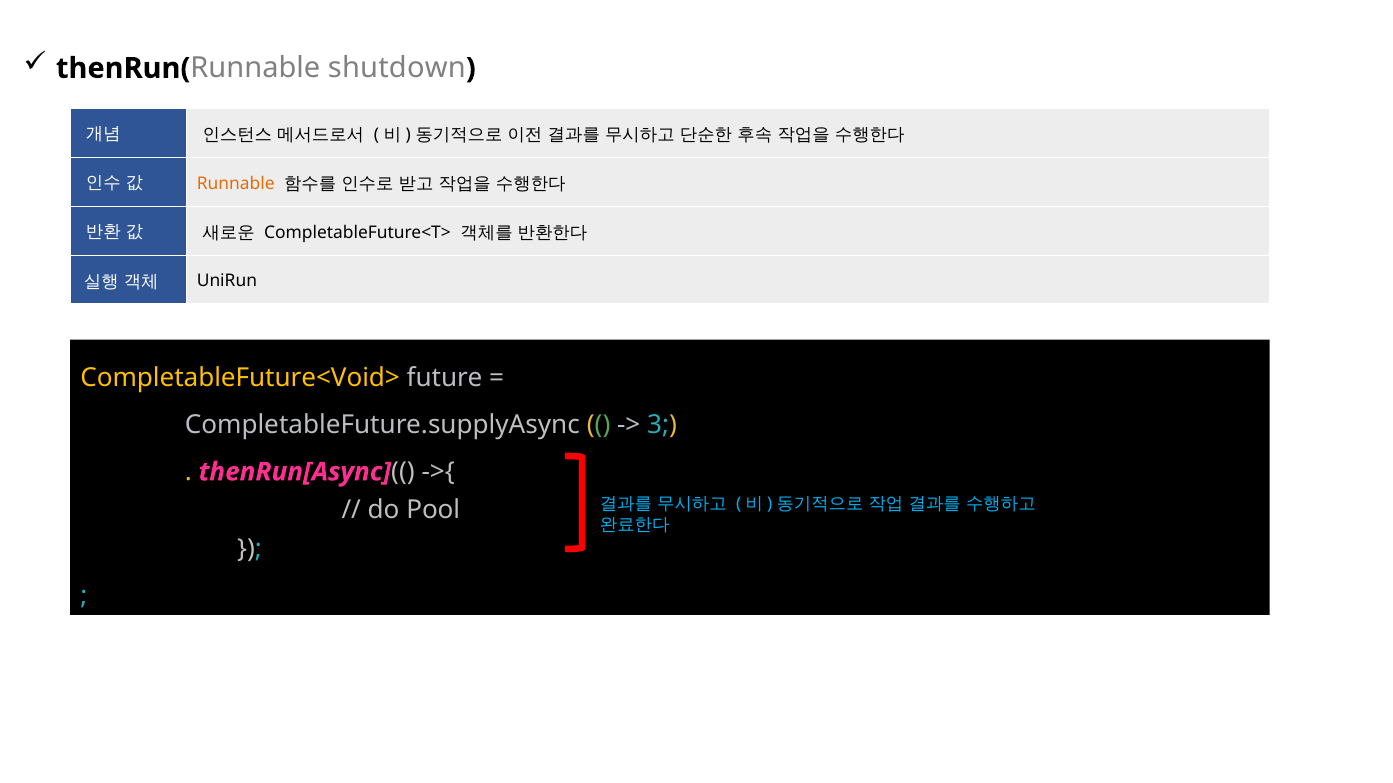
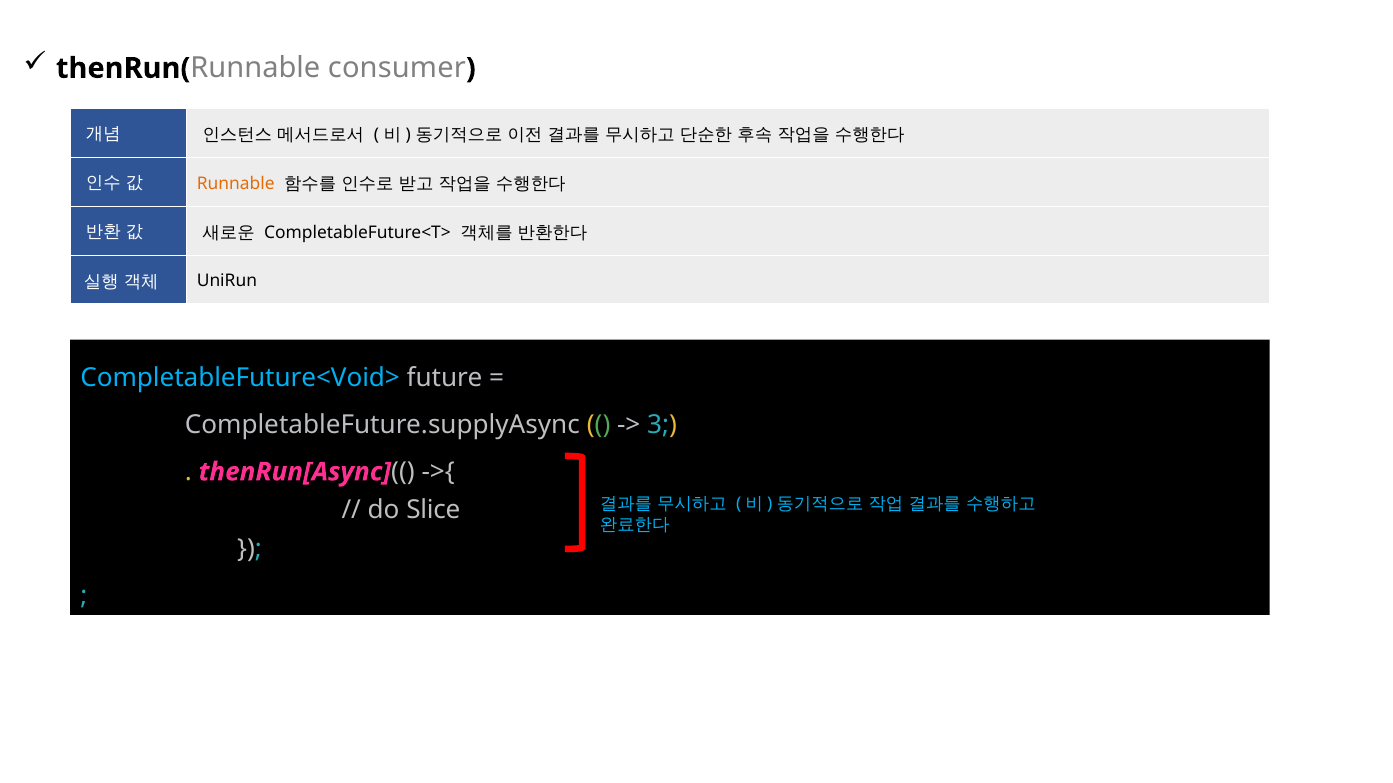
shutdown: shutdown -> consumer (397, 68)
CompletableFuture<Void> colour: yellow -> light blue (240, 378)
Pool: Pool -> Slice (433, 511)
